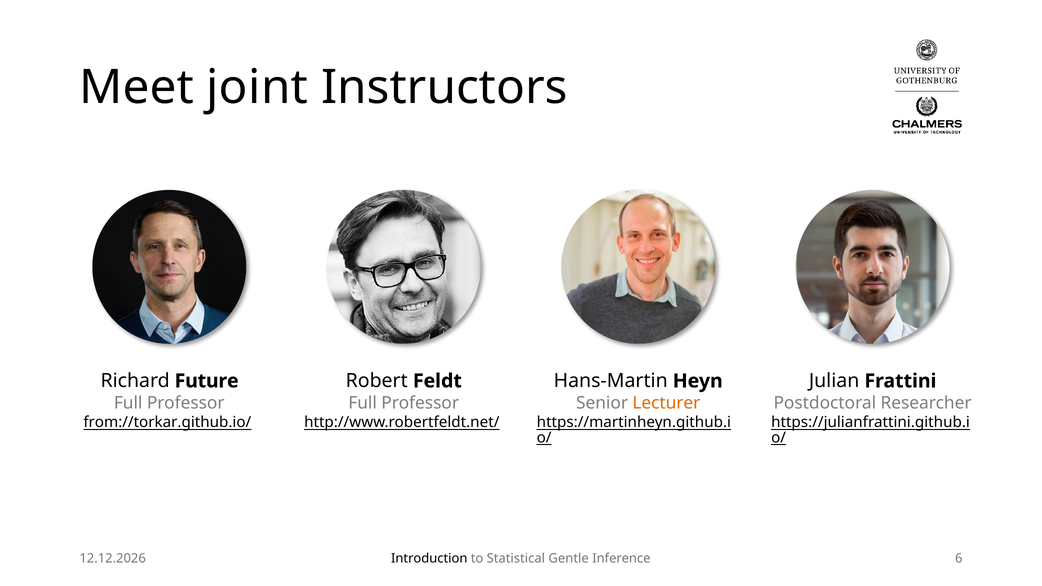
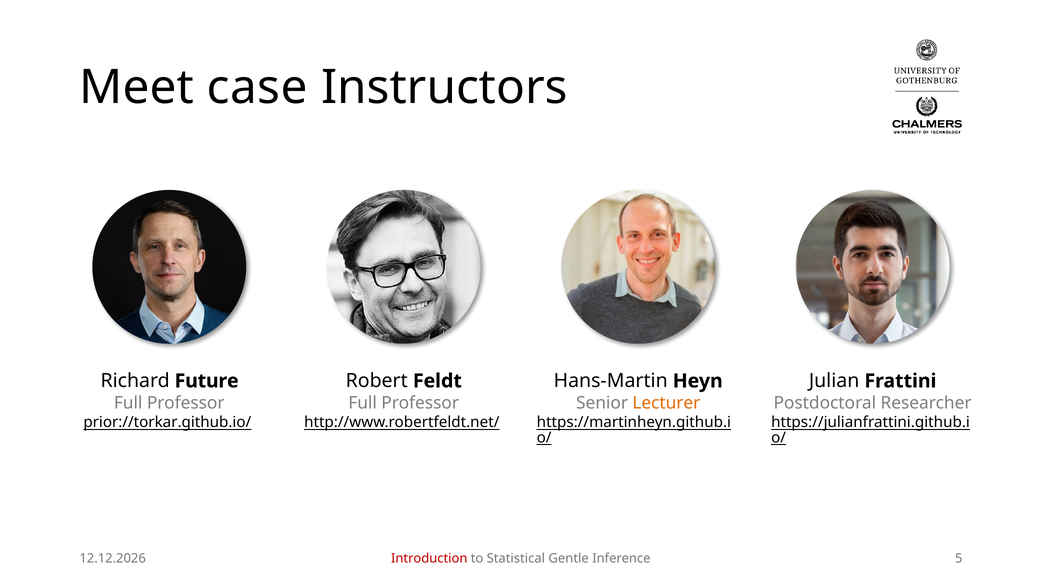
joint: joint -> case (257, 88)
from://torkar.github.io/: from://torkar.github.io/ -> prior://torkar.github.io/ (167, 422)
Introduction colour: black -> red (429, 559)
6: 6 -> 5 (959, 559)
